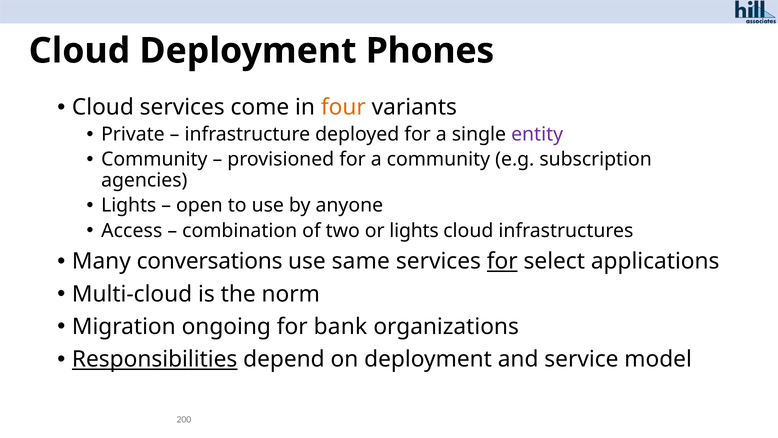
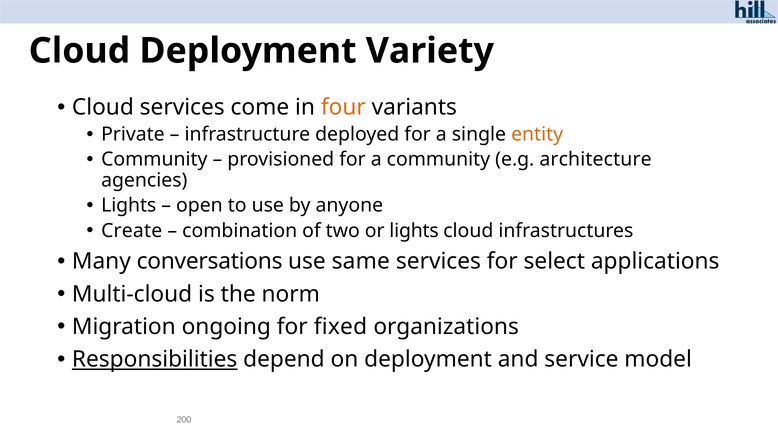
Phones: Phones -> Variety (430, 51)
entity colour: purple -> orange (537, 134)
subscription: subscription -> architecture (596, 159)
Access: Access -> Create (132, 230)
for underline: present -> none (502, 261)
bank: bank -> fixed (340, 326)
